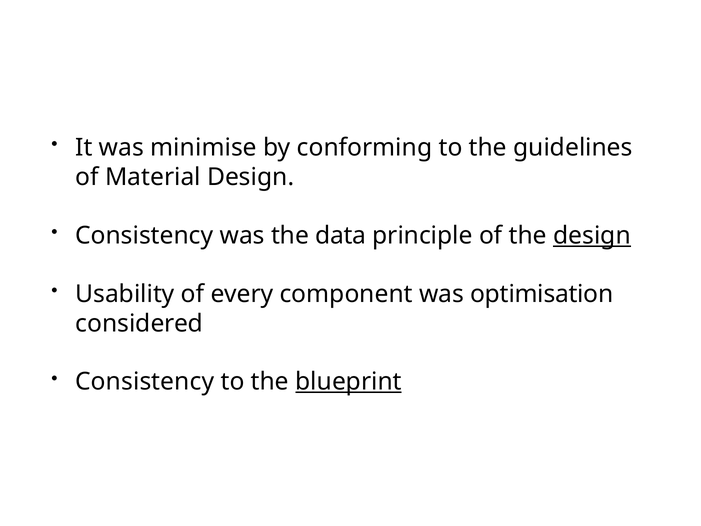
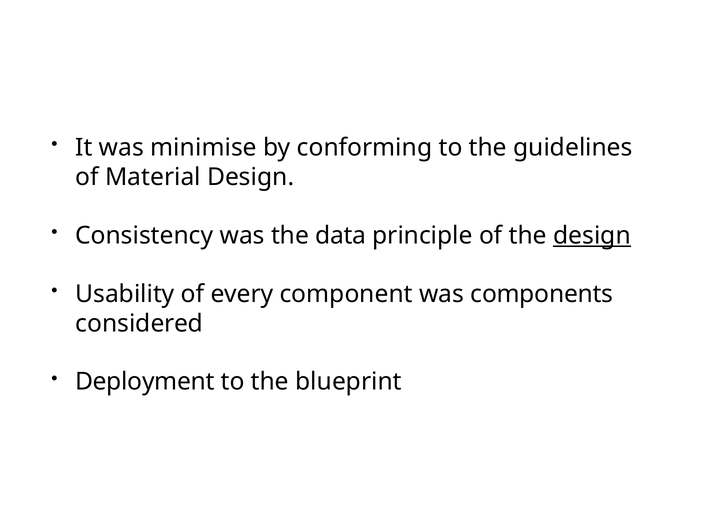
optimisation: optimisation -> components (542, 294)
Consistency: Consistency -> Deployment (145, 382)
blueprint underline: present -> none (349, 382)
